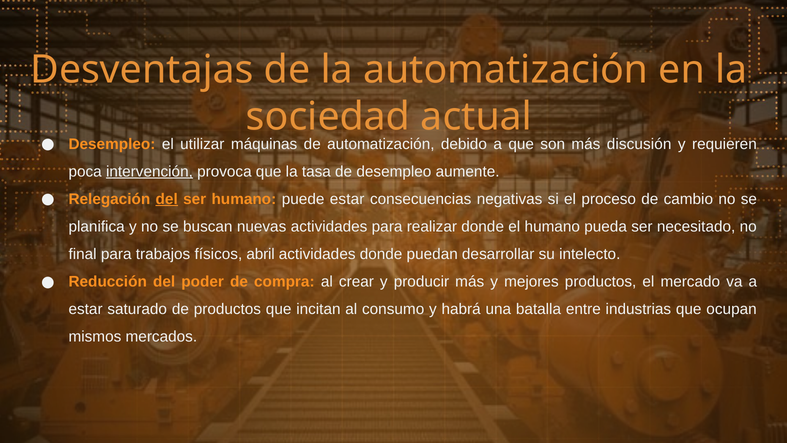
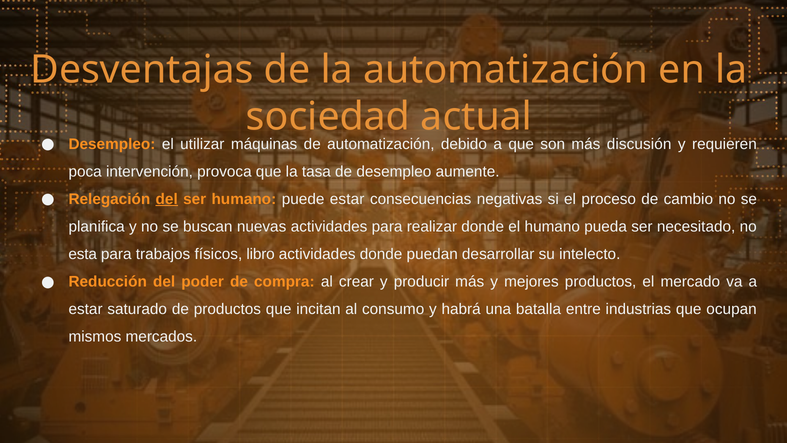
intervención underline: present -> none (149, 171)
final: final -> esta (83, 254)
abril: abril -> libro (261, 254)
